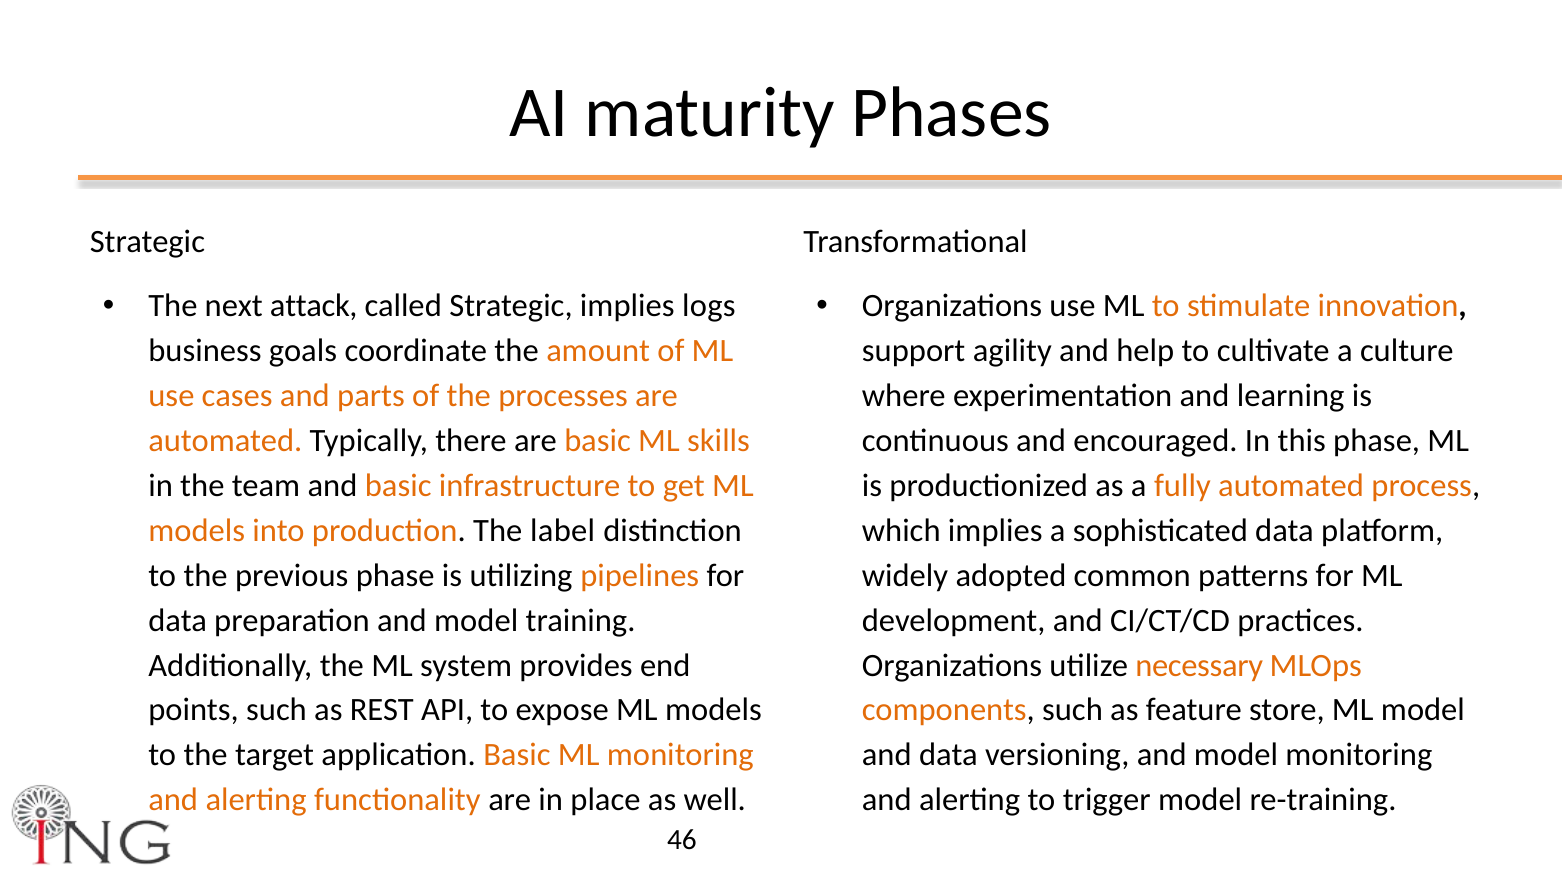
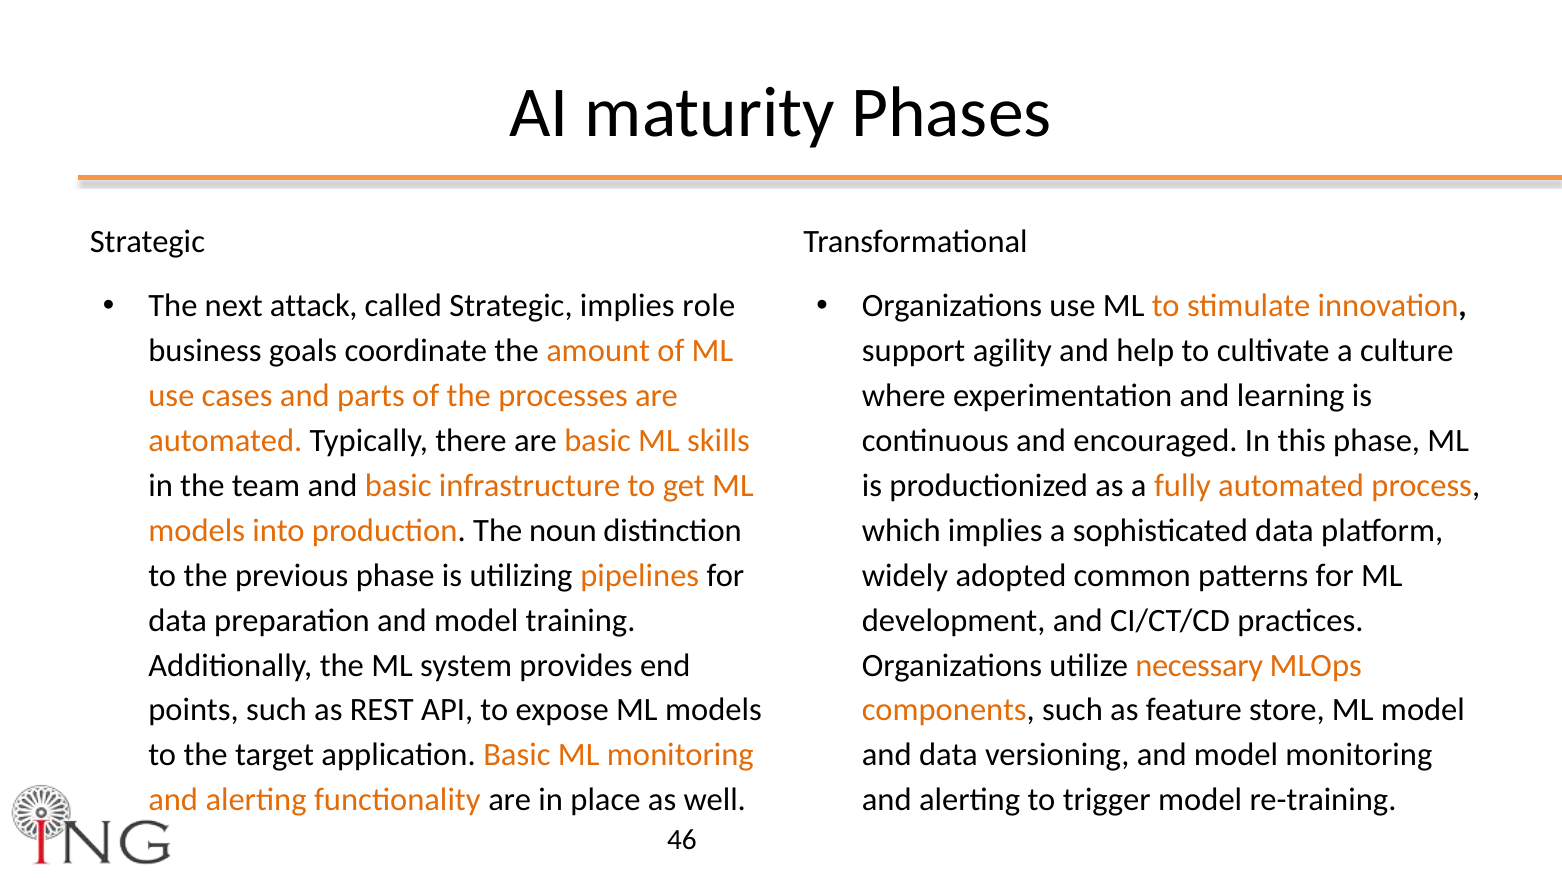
logs: logs -> role (709, 306)
label: label -> noun (563, 531)
